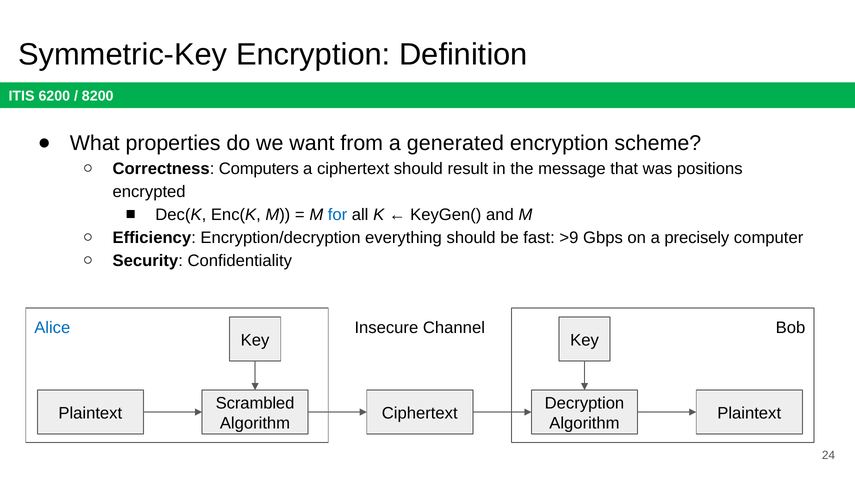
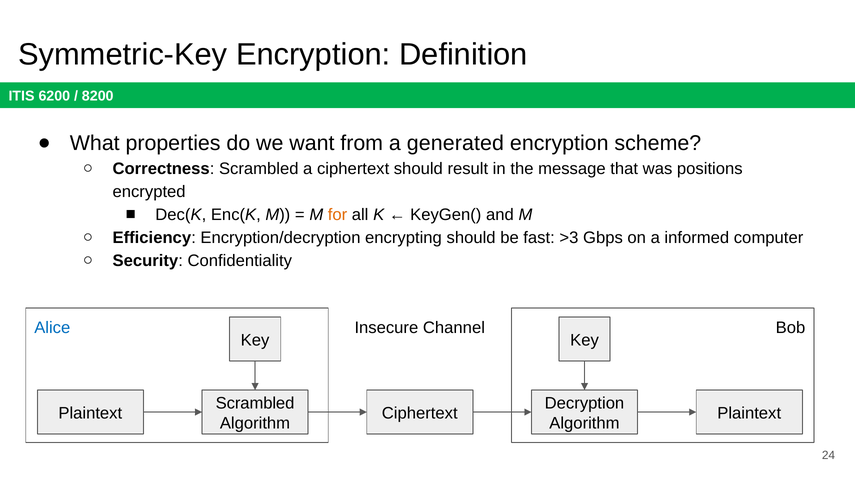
Correctness Computers: Computers -> Scrambled (259, 169)
for colour: blue -> orange (337, 215)
everything: everything -> encrypting (403, 238)
>9: >9 -> >3 (569, 238)
precisely: precisely -> informed (697, 238)
